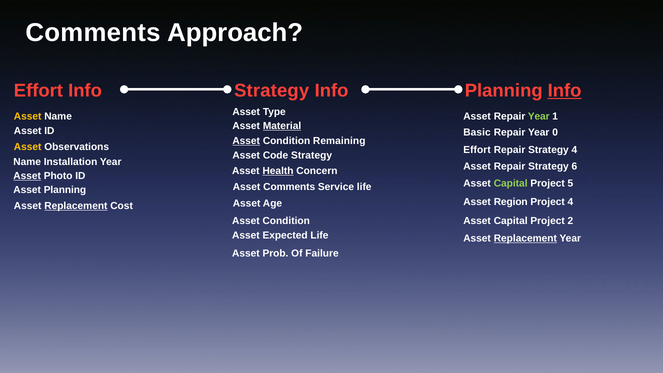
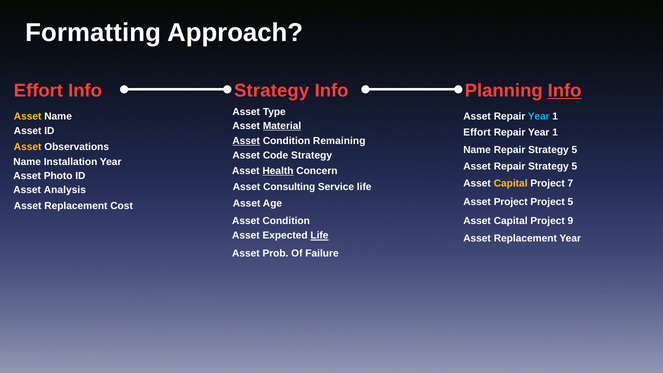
Comments: Comments -> Formatting (93, 33)
Year colour: light green -> light blue (539, 116)
Basic: Basic -> Effort (477, 133)
0: 0 -> 1 (555, 133)
Effort: Effort -> Name (477, 150)
4: 4 -> 5 (574, 150)
Asset Repair Strategy 6: 6 -> 5 (574, 166)
Asset underline: present -> none (27, 176)
Capital colour: light green -> yellow (511, 184)
5: 5 -> 7 (570, 184)
Asset Comments: Comments -> Consulting (289, 187)
Asset Planning: Planning -> Analysis (65, 190)
Asset Region: Region -> Project (511, 202)
Project 4: 4 -> 5 (570, 202)
Replacement underline: present -> none (76, 206)
2: 2 -> 9 (570, 221)
Life underline: none -> present (319, 236)
Replacement underline: present -> none (525, 238)
